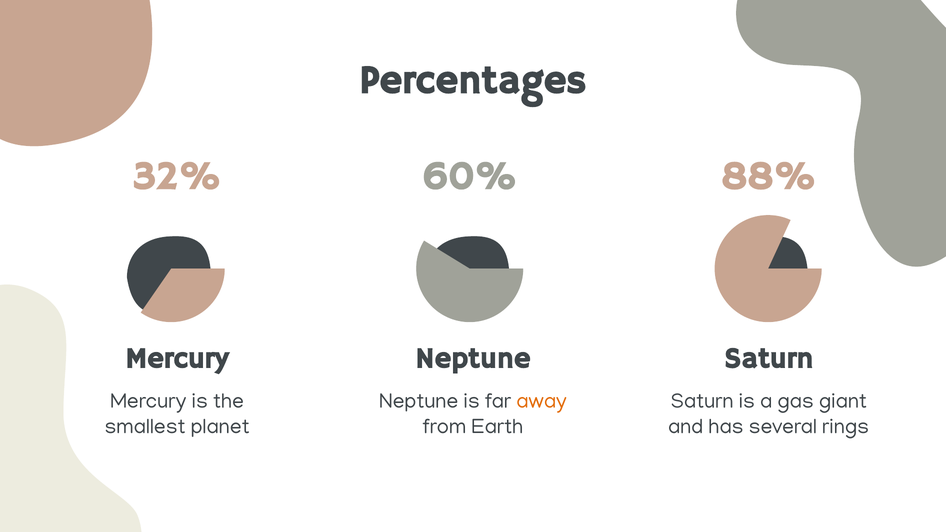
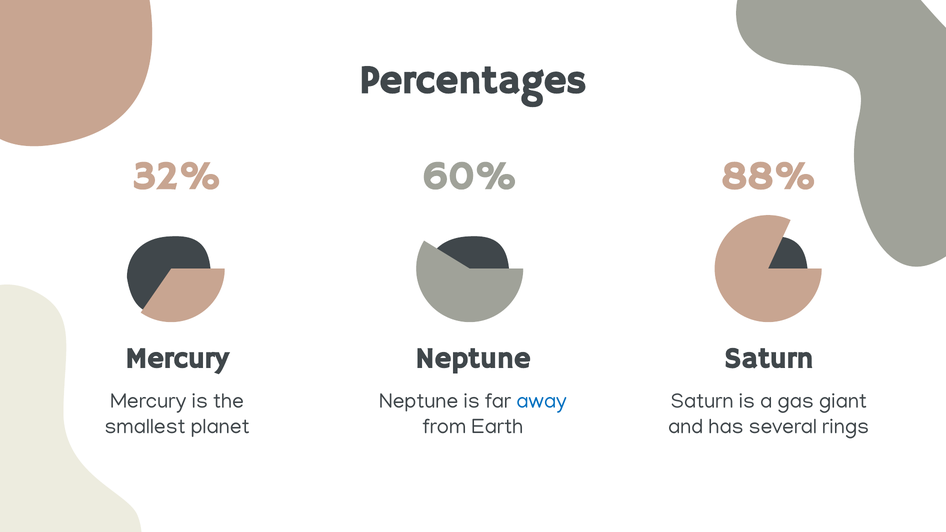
away colour: orange -> blue (542, 401)
